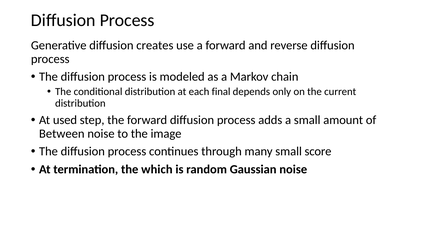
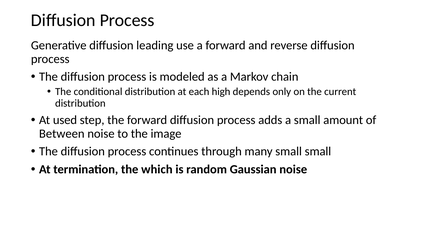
creates: creates -> leading (155, 45)
final: final -> high (221, 92)
small score: score -> small (318, 152)
